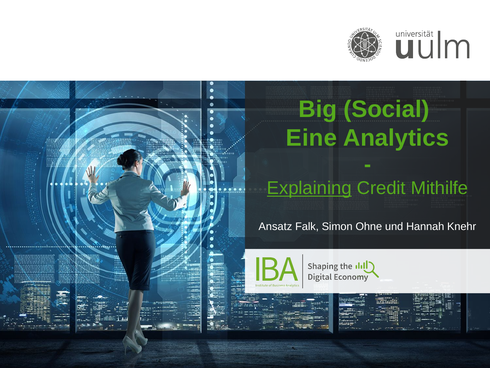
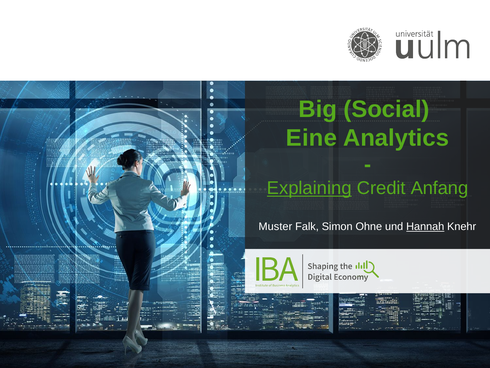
Mithilfe: Mithilfe -> Anfang (440, 188)
Ansatz: Ansatz -> Muster (275, 226)
Hannah underline: none -> present (425, 226)
